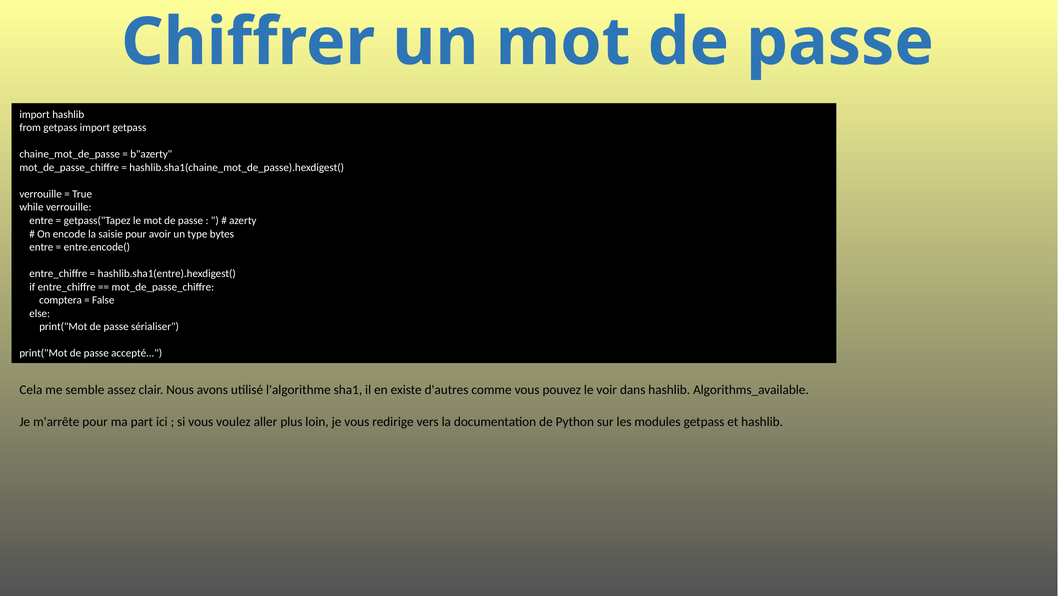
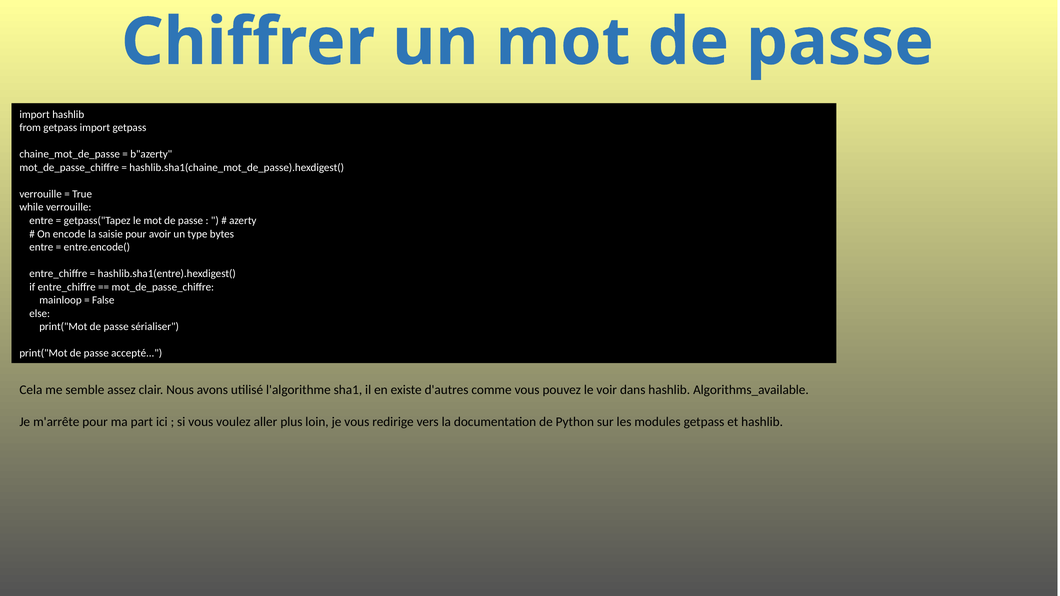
comptera: comptera -> mainloop (61, 300)
